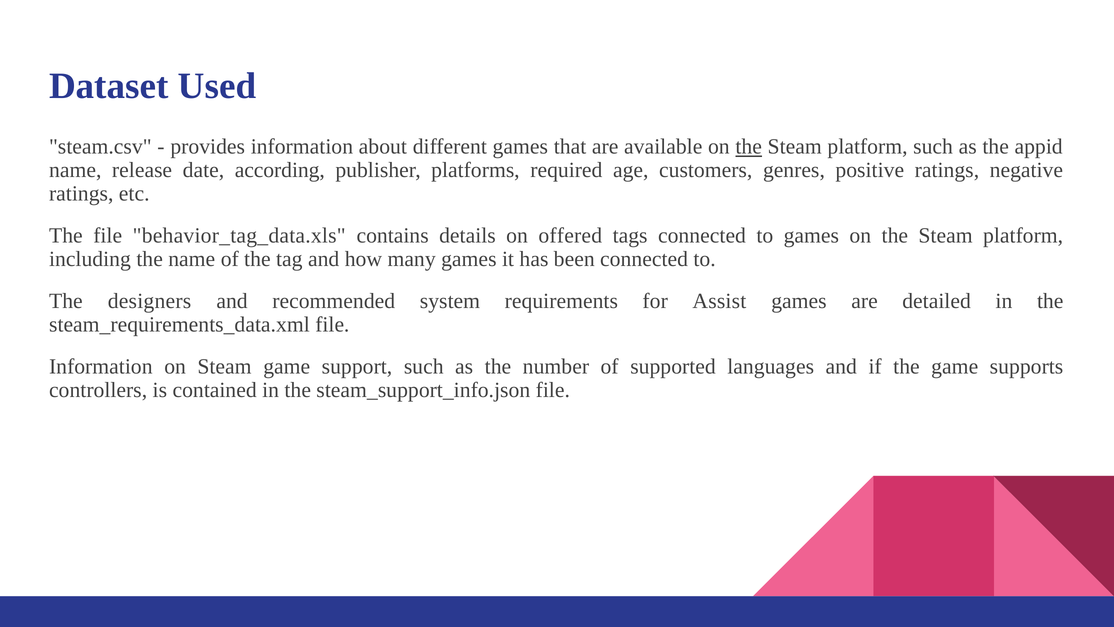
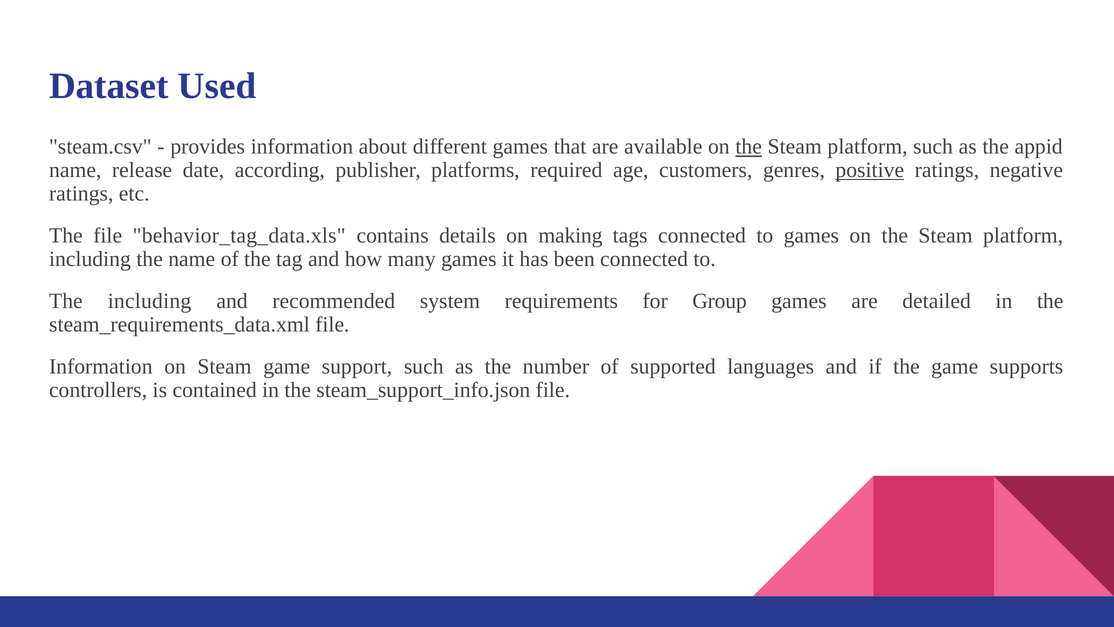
positive underline: none -> present (870, 170)
offered: offered -> making (570, 236)
The designers: designers -> including (150, 301)
Assist: Assist -> Group (720, 301)
